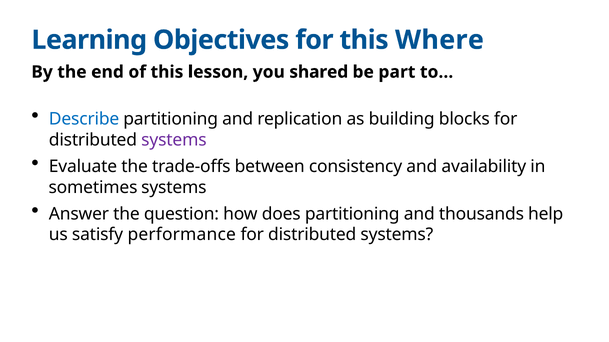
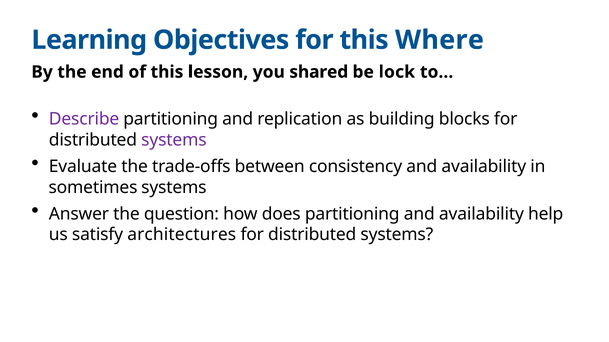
part: part -> lock (397, 72)
Describe colour: blue -> purple (84, 119)
partitioning and thousands: thousands -> availability (481, 214)
performance: performance -> architectures (182, 235)
